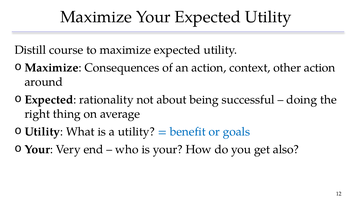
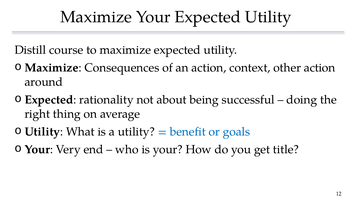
also: also -> title (286, 150)
